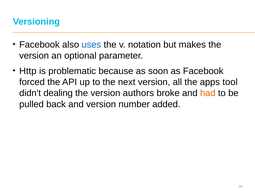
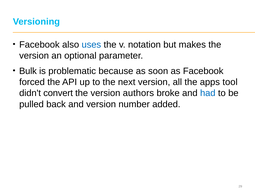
Http: Http -> Bulk (28, 71)
dealing: dealing -> convert (58, 93)
had colour: orange -> blue (208, 93)
